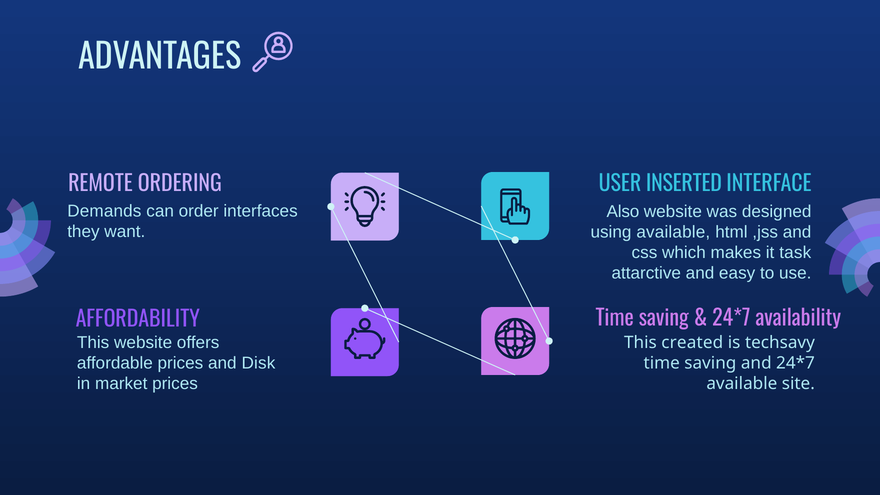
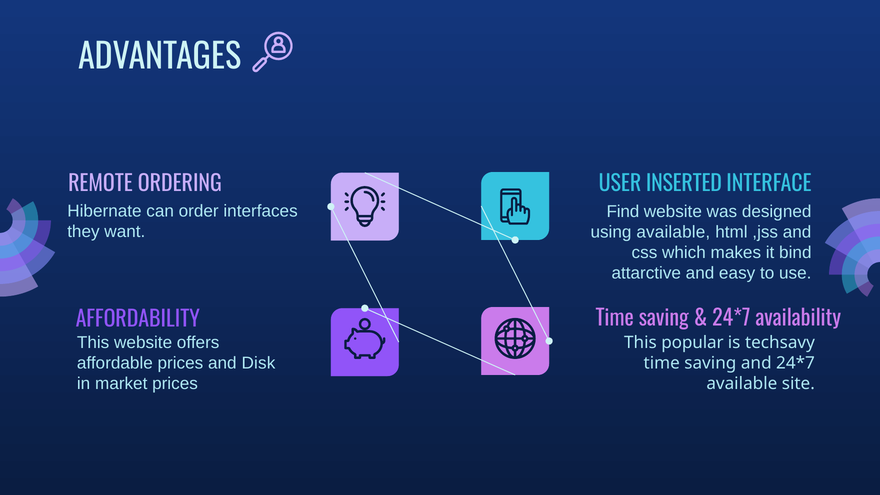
Demands: Demands -> Hibernate (104, 211)
Also: Also -> Find (623, 212)
task: task -> bind (795, 253)
created: created -> popular (692, 343)
